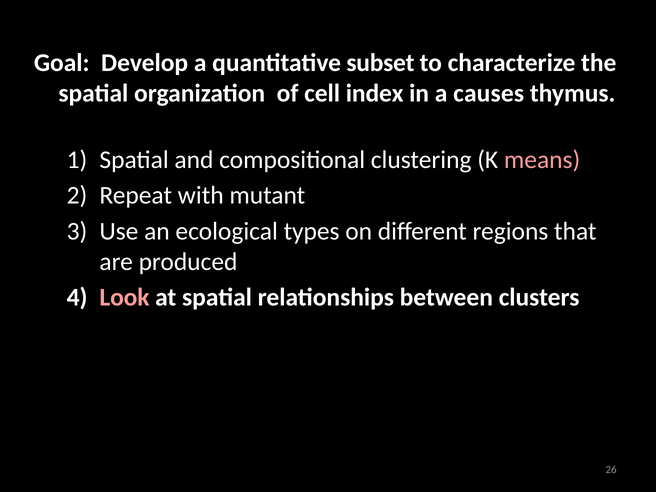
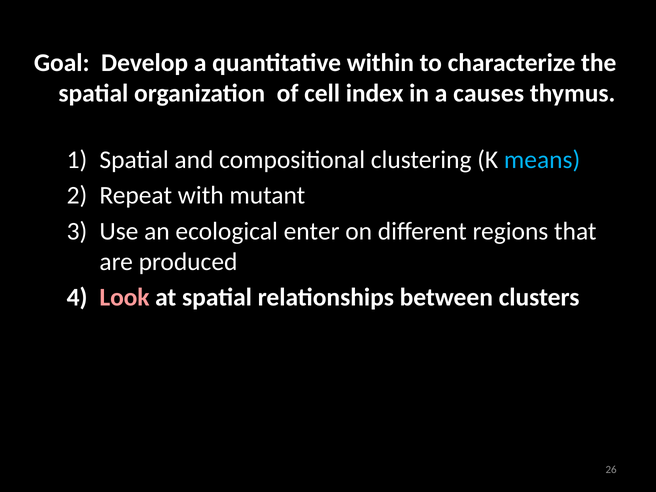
subset: subset -> within (380, 63)
means colour: pink -> light blue (542, 160)
types: types -> enter (312, 231)
